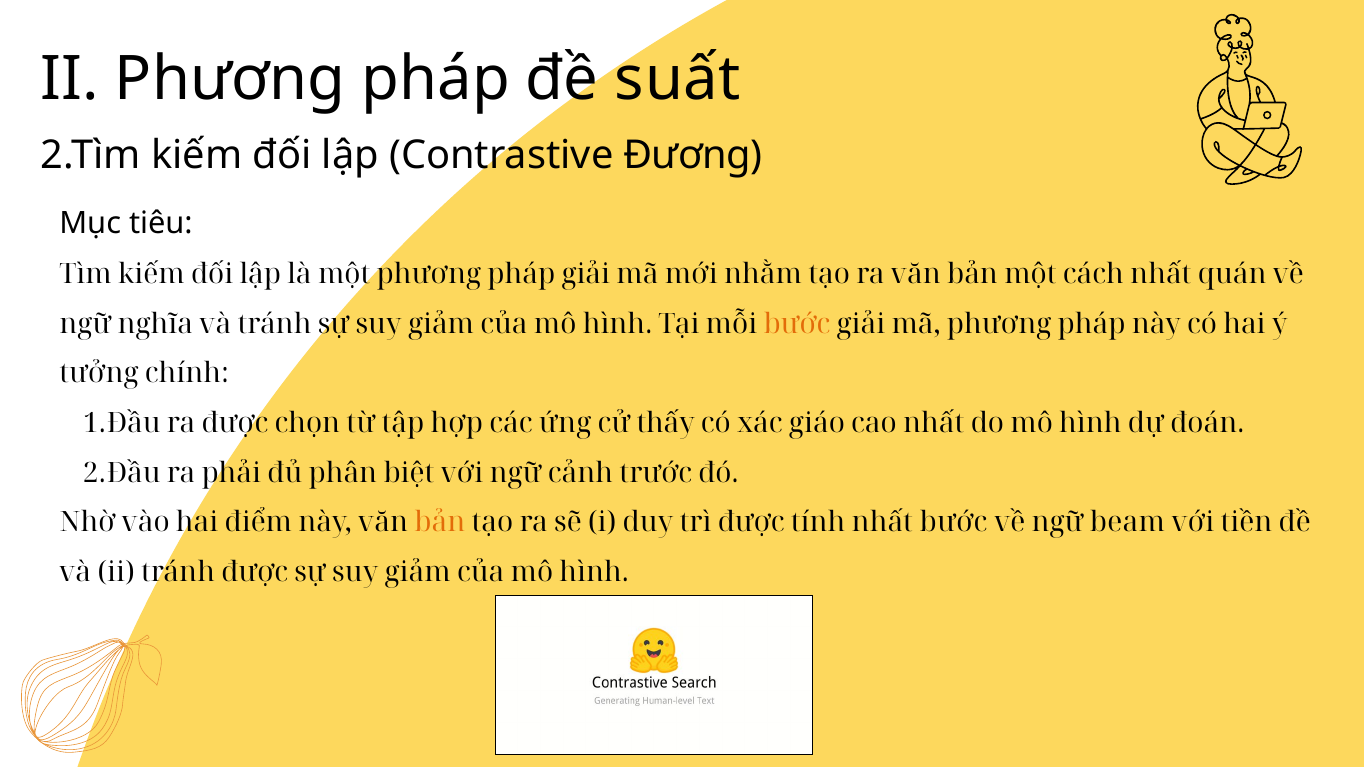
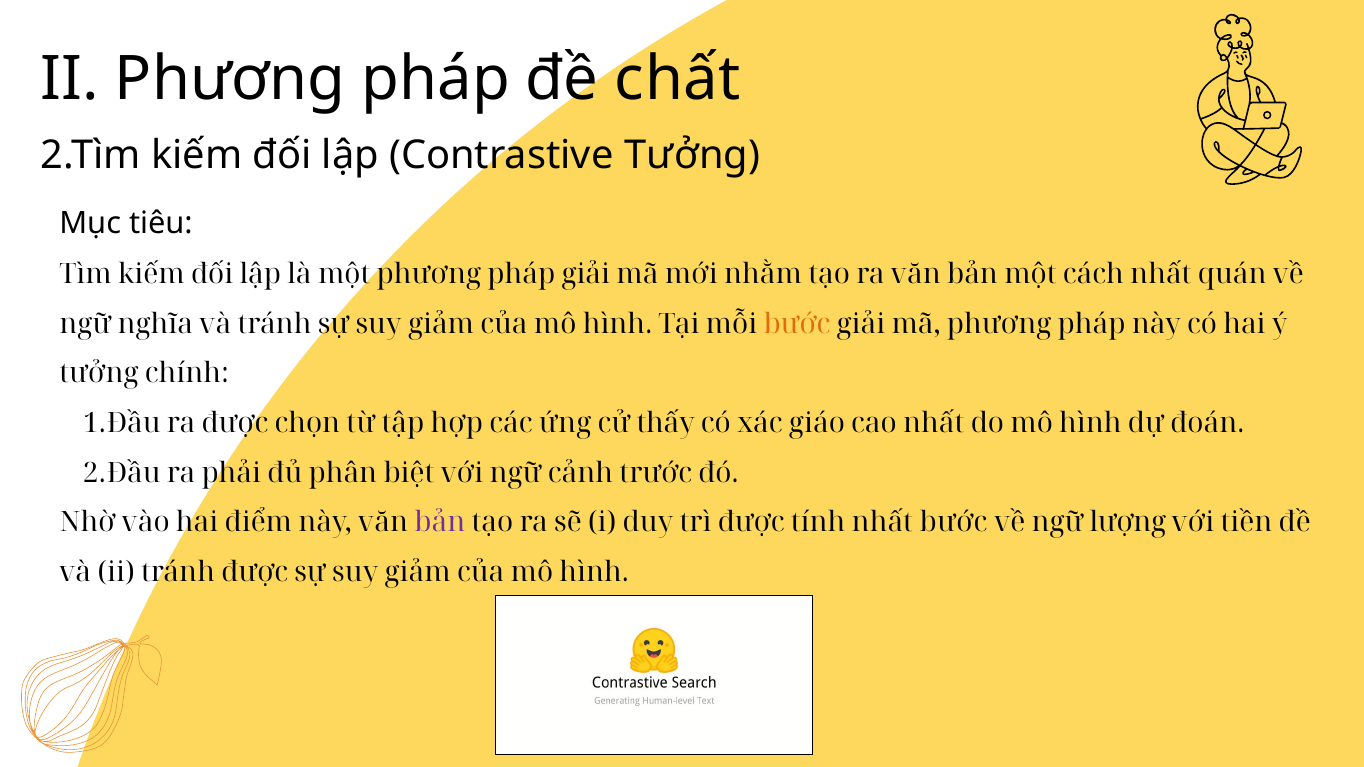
suất: suất -> chất (678, 79)
Contrastive Đương: Đương -> Tưởng (693, 155)
bản colour: orange -> purple (440, 523)
beam: beam -> lượng (1128, 523)
